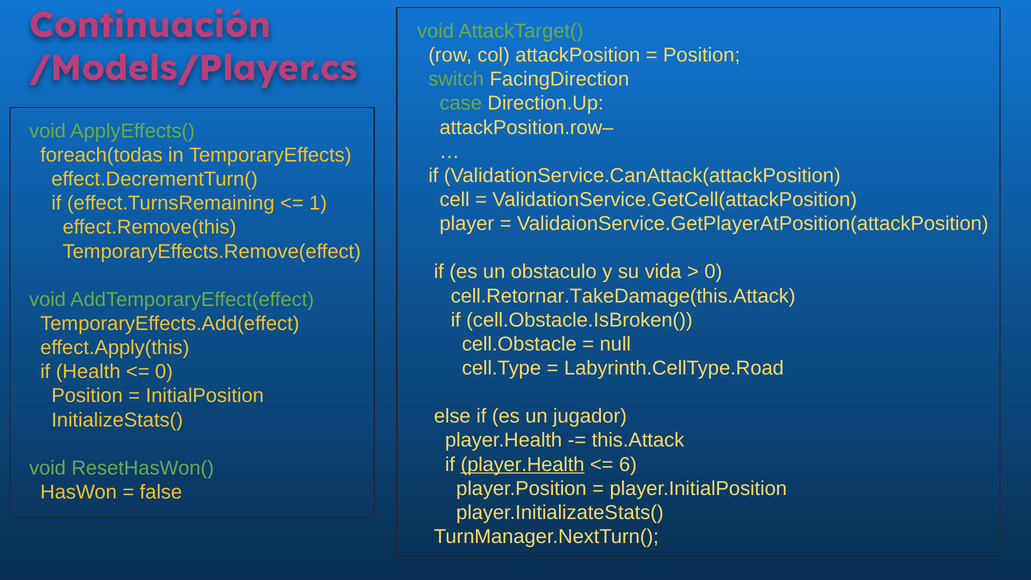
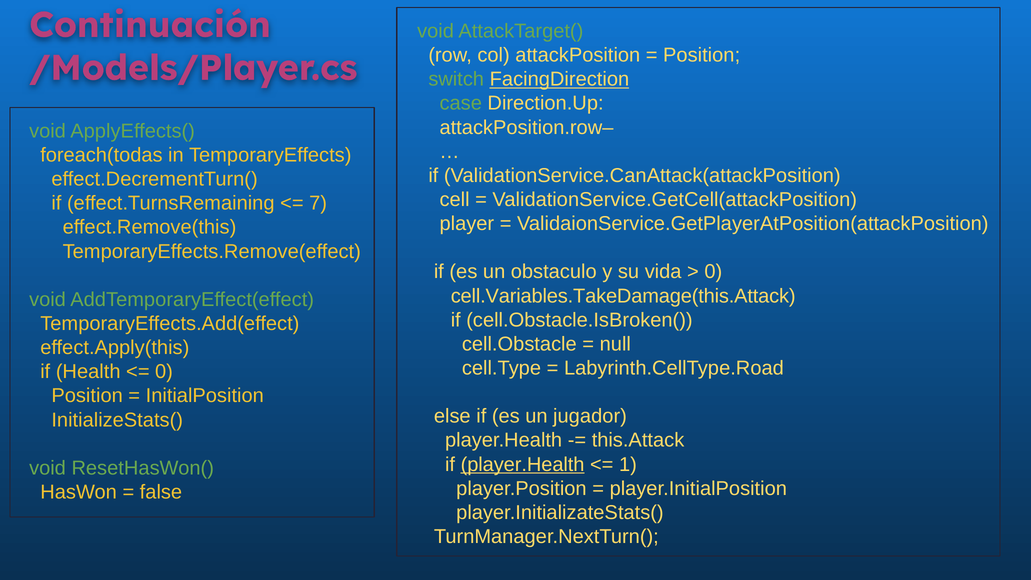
FacingDirection underline: none -> present (559, 79)
1: 1 -> 7 (318, 203)
cell.Retornar.TakeDamage(this.Attack: cell.Retornar.TakeDamage(this.Attack -> cell.Variables.TakeDamage(this.Attack (623, 296)
6: 6 -> 1 (628, 464)
